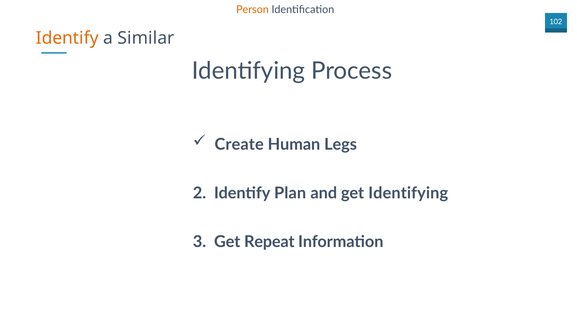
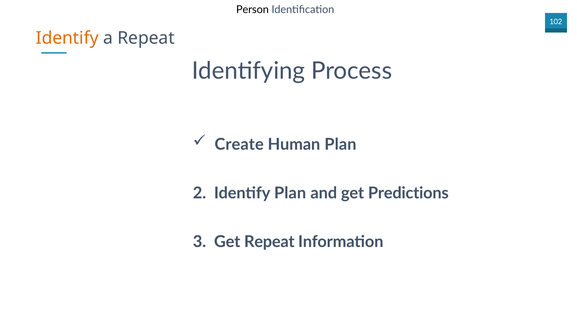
Person colour: orange -> black (252, 10)
a Similar: Similar -> Repeat (146, 38)
Human Legs: Legs -> Plan (340, 144)
get Identifying: Identifying -> Predictions (408, 193)
